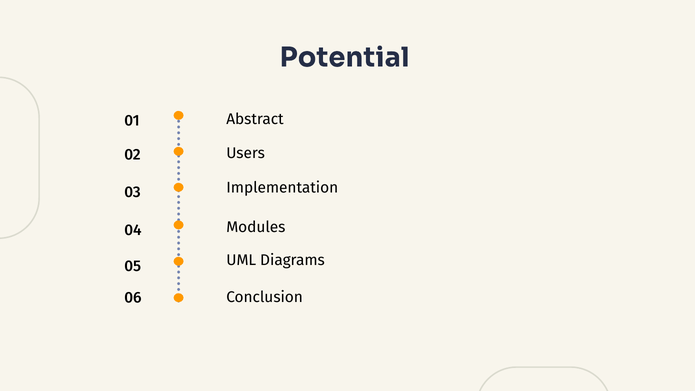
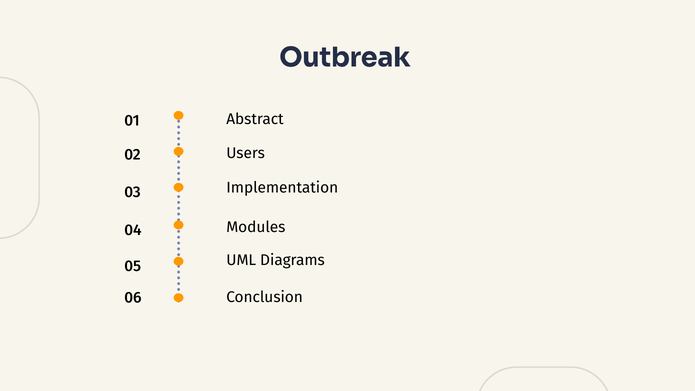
Potential: Potential -> Outbreak (345, 57)
